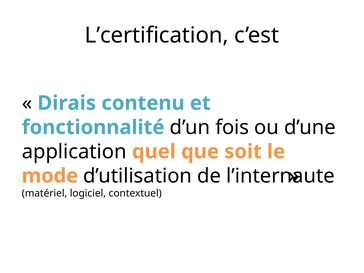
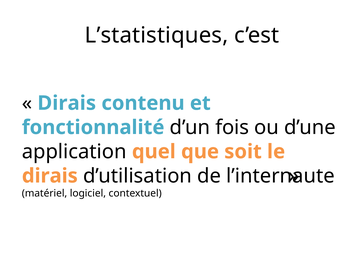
L’certification: L’certification -> L’statistiques (156, 35)
mode: mode -> dirais (50, 176)
